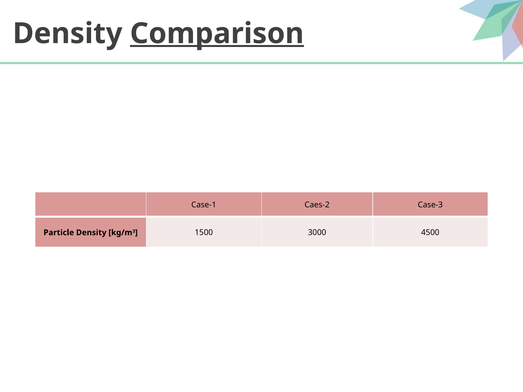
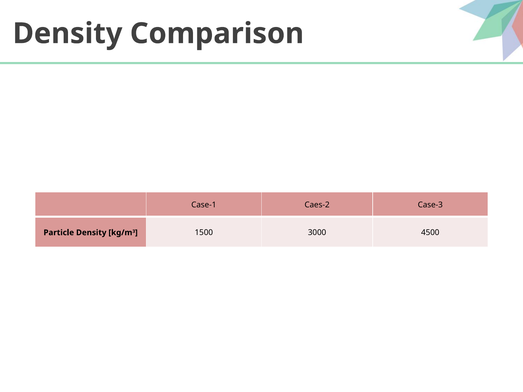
Comparison underline: present -> none (217, 34)
